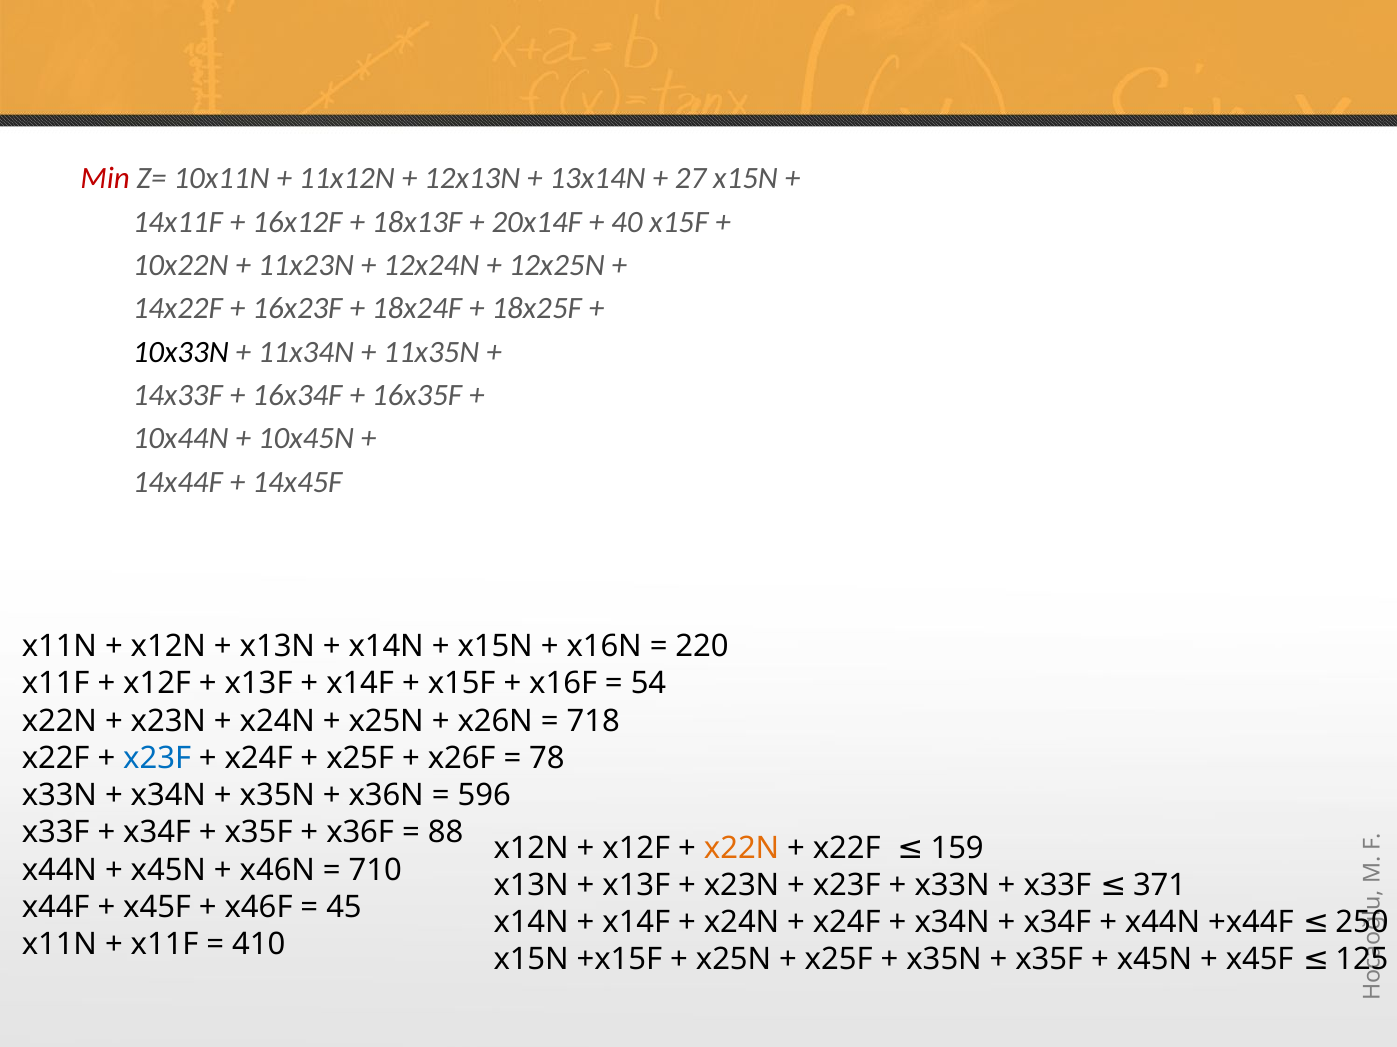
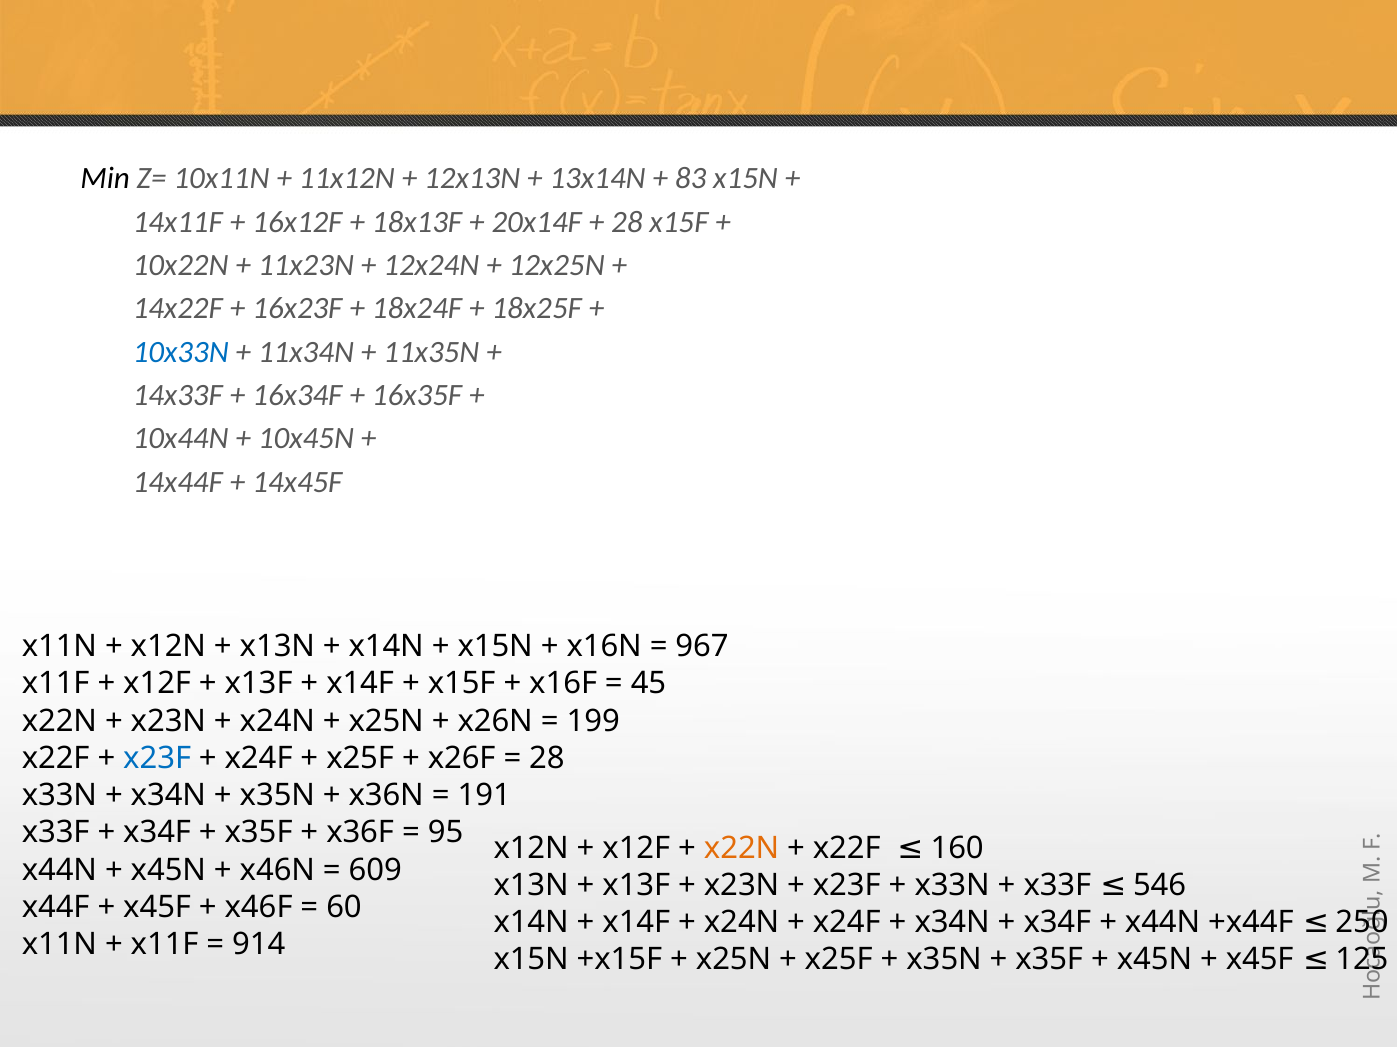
Min colour: red -> black (105, 179)
27: 27 -> 83 (691, 179)
40: 40 -> 28 (627, 222)
10x33N colour: black -> blue (181, 352)
220: 220 -> 967 (702, 647)
54: 54 -> 45 (649, 684)
718: 718 -> 199 (593, 721)
78: 78 -> 28 (547, 759)
596: 596 -> 191 (484, 796)
88: 88 -> 95 (446, 833)
159: 159 -> 160 (957, 849)
710: 710 -> 609 (375, 870)
371: 371 -> 546 (1160, 886)
45: 45 -> 60 (344, 908)
410: 410 -> 914 (259, 945)
